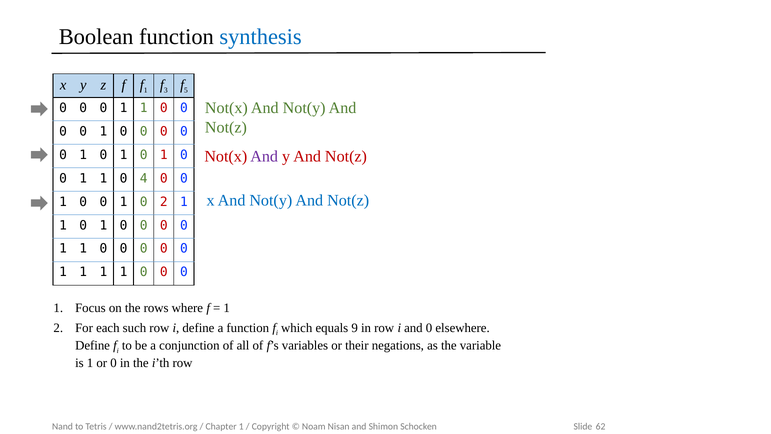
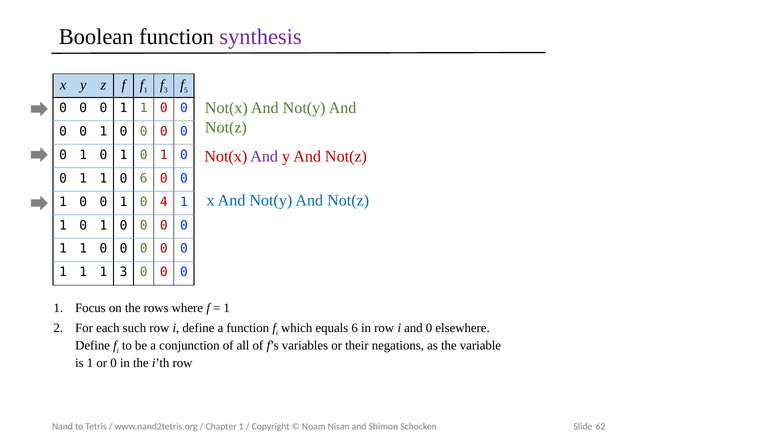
synthesis colour: blue -> purple (261, 37)
0 4: 4 -> 6 (144, 178)
0 2: 2 -> 4 (164, 202)
1 1 1 1: 1 -> 3 (124, 272)
equals 9: 9 -> 6 (355, 328)
